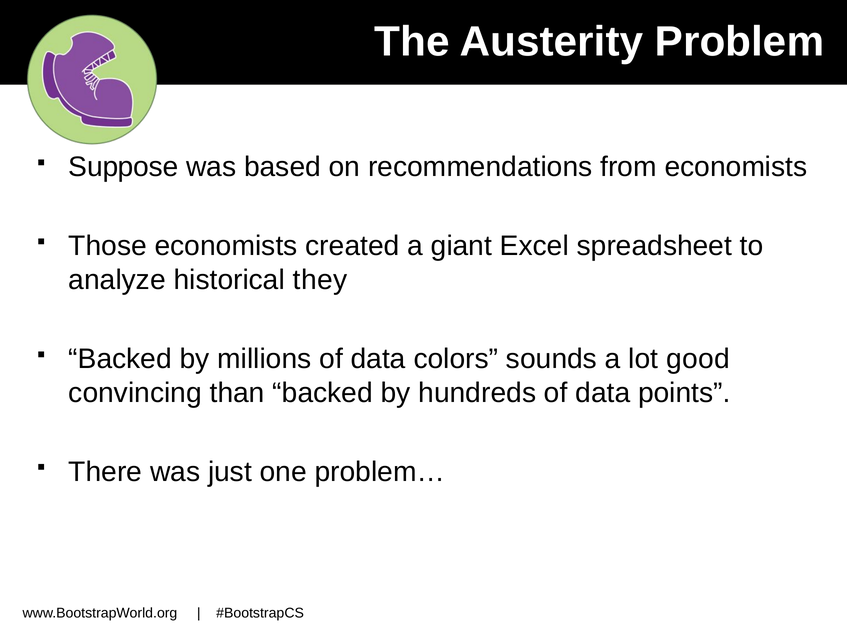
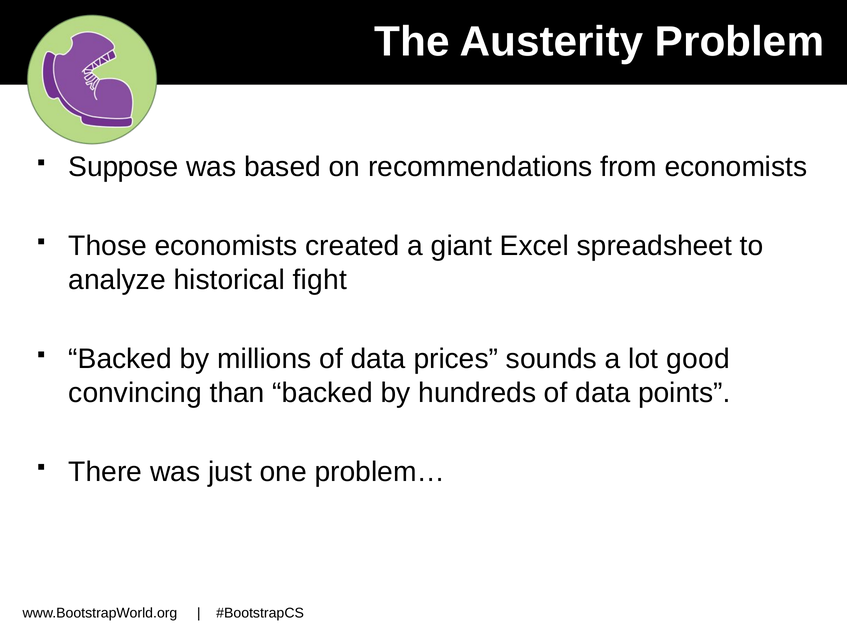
they: they -> fight (320, 280)
colors: colors -> prices (456, 359)
